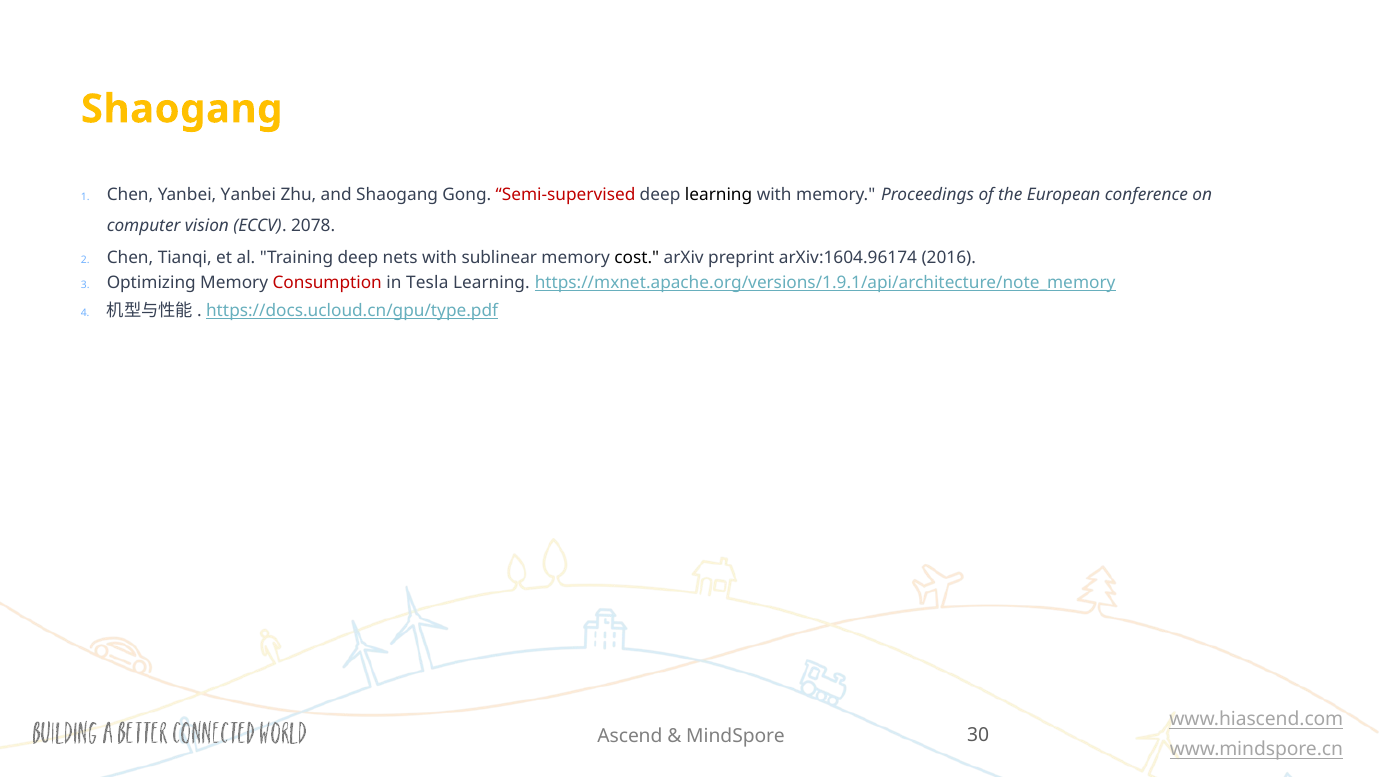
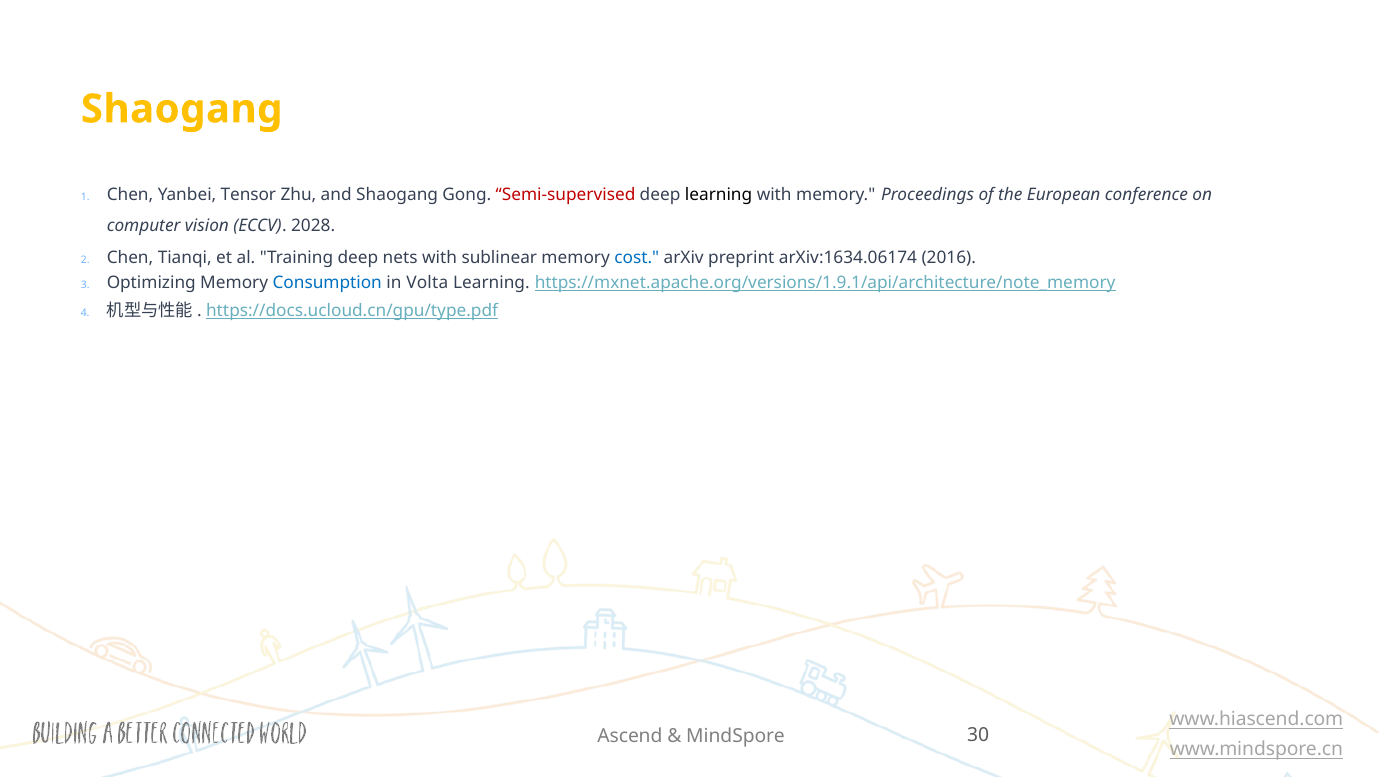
Yanbei Yanbei: Yanbei -> Tensor (248, 195)
2078: 2078 -> 2028 (313, 226)
cost colour: black -> blue (637, 257)
arXiv:1604.96174: arXiv:1604.96174 -> arXiv:1634.06174 (848, 257)
Consumption colour: red -> blue (327, 283)
Tesla: Tesla -> Volta (427, 283)
